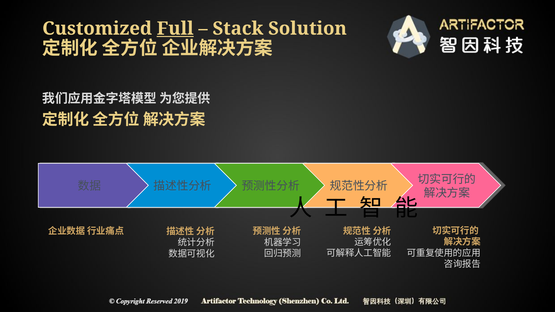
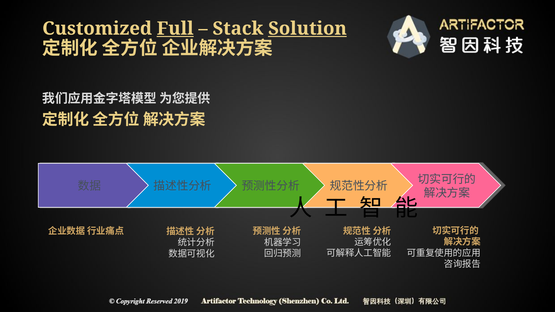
Solution underline: none -> present (307, 29)
